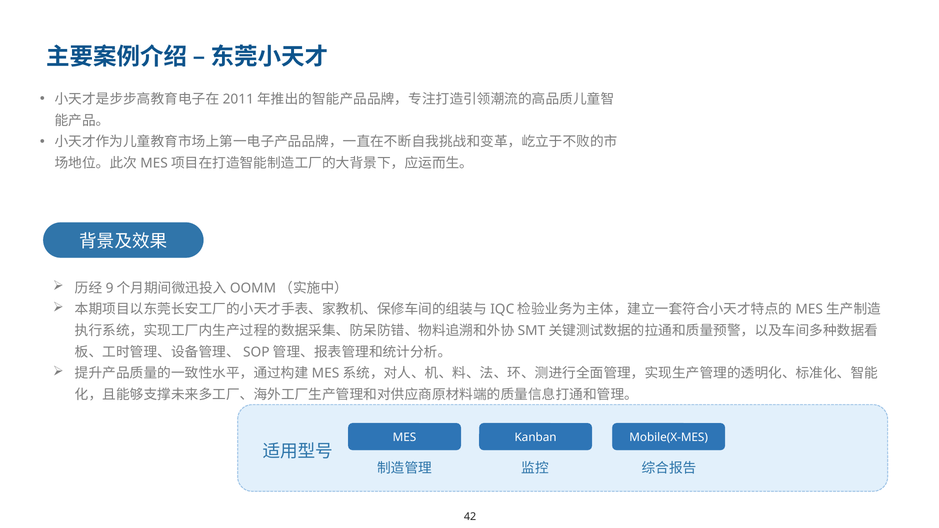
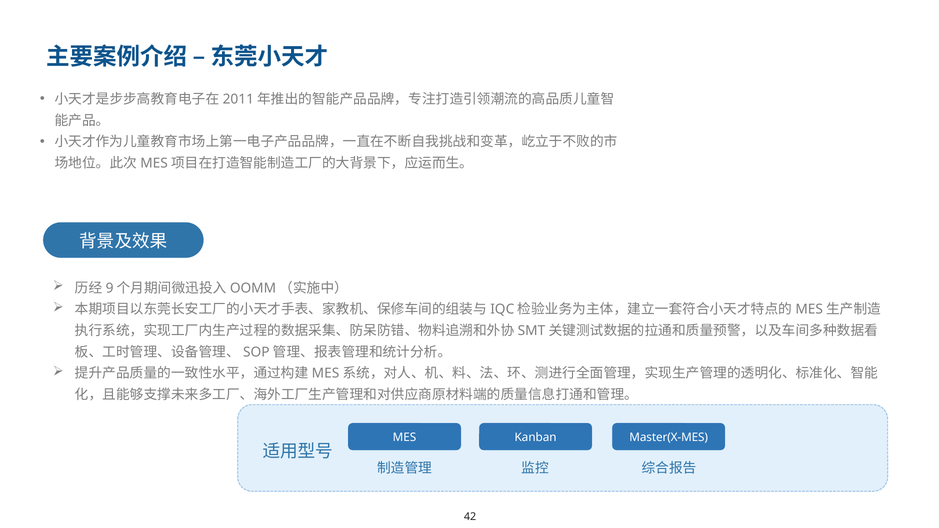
Mobile(X-MES: Mobile(X-MES -> Master(X-MES (669, 438)
